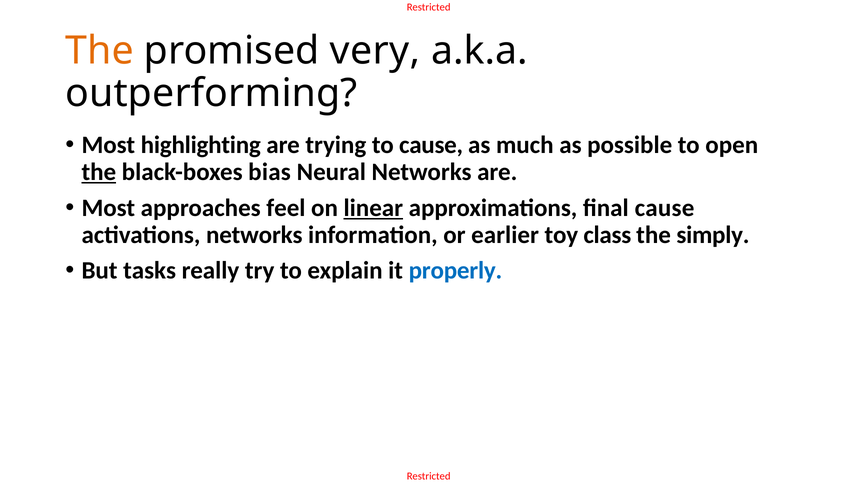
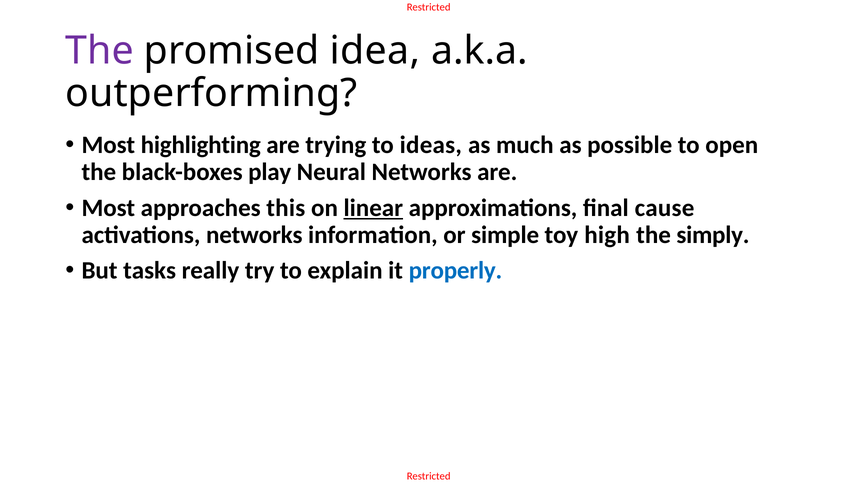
The colour: orange -> purple (100, 51)
very: very -> idea (375, 51)
to cause: cause -> ideas (431, 145)
the underline: present -> none (99, 172)
bias: bias -> play (270, 172)
feel: feel -> this (286, 208)
earlier: earlier -> simple (505, 235)
class: class -> high (607, 235)
